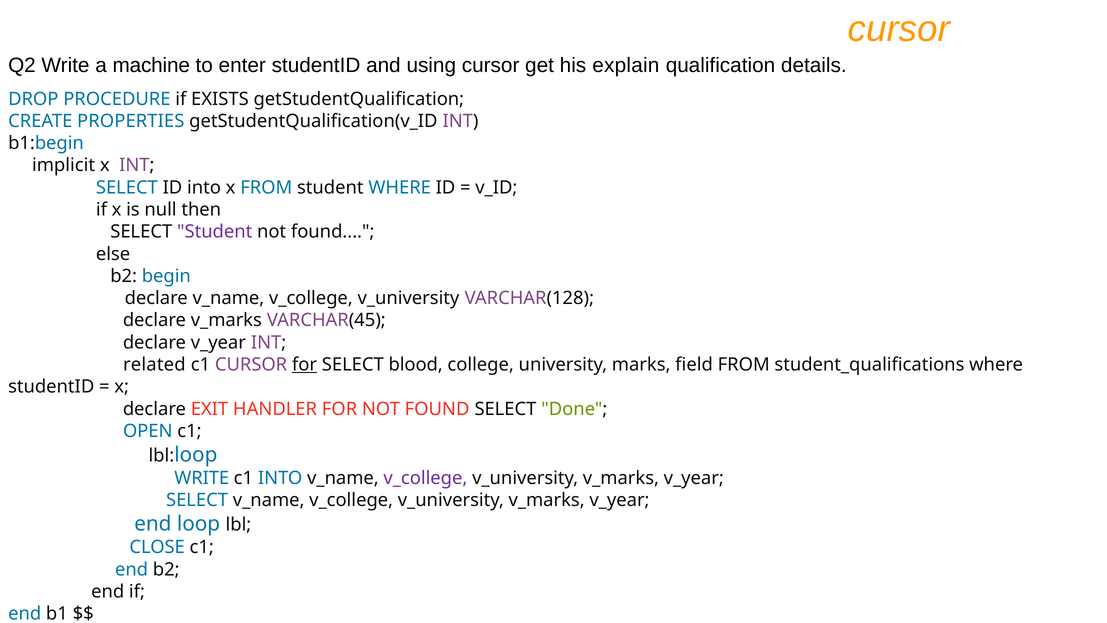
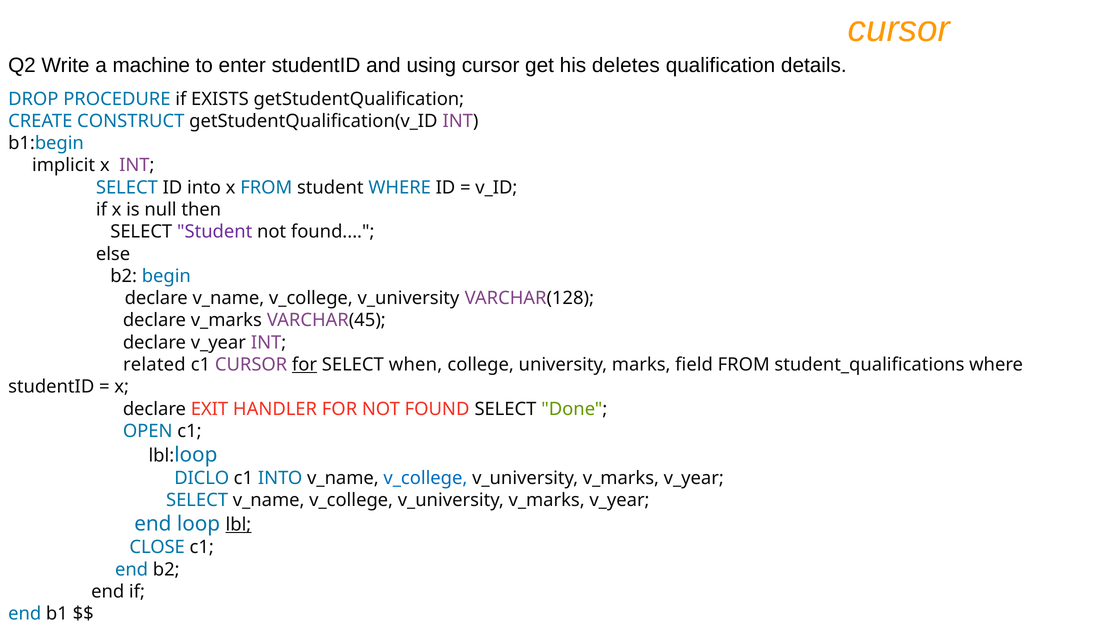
explain: explain -> deletes (626, 65)
PROPERTIES: PROPERTIES -> CONSTRUCT (131, 121)
blood: blood -> when (416, 364)
WRITE: WRITE -> DICLO (202, 478)
v_college colour: purple -> blue (425, 478)
lbl underline: none -> present (238, 524)
